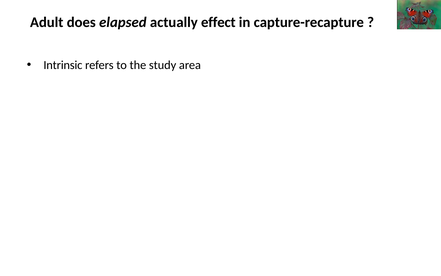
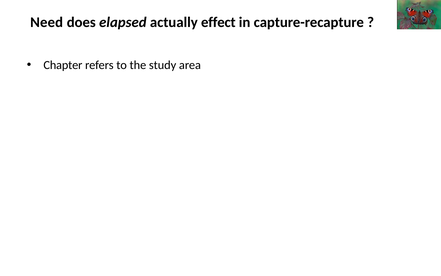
Adult: Adult -> Need (47, 22)
Intrinsic: Intrinsic -> Chapter (63, 65)
